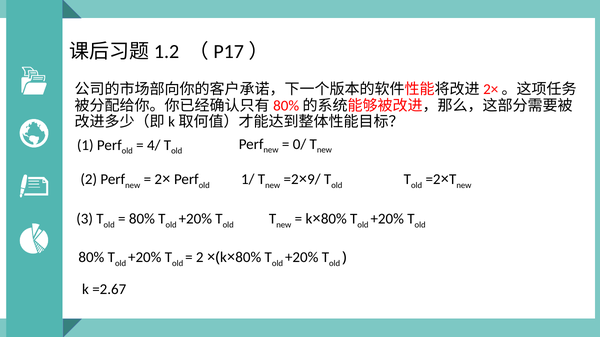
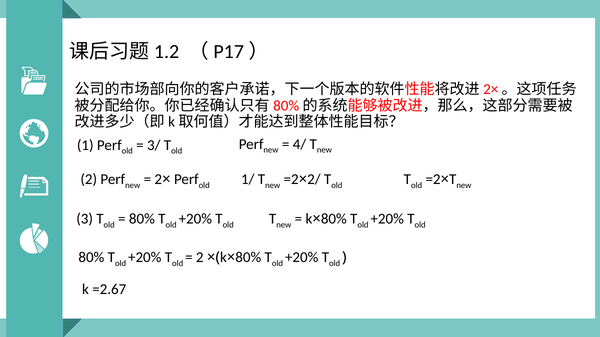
4/: 4/ -> 3/ (154, 145)
0/: 0/ -> 4/ (299, 144)
9/: 9/ -> 2/ (314, 180)
